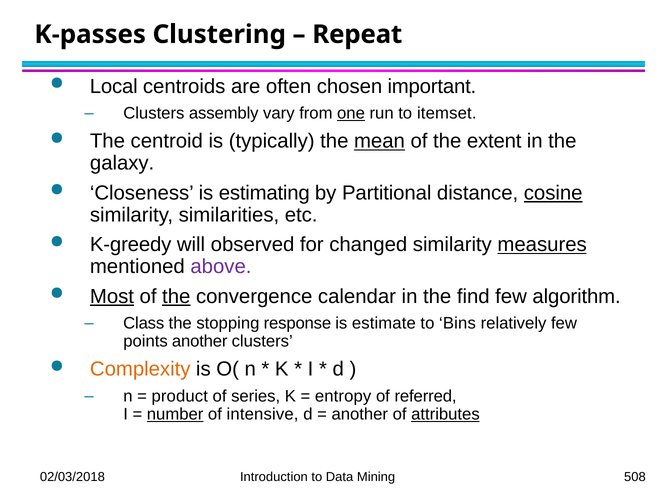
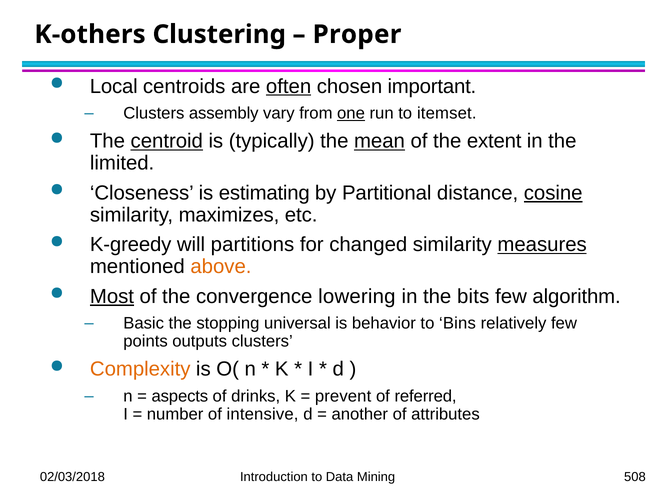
K-passes: K-passes -> K-others (90, 34)
Repeat: Repeat -> Proper (357, 34)
often underline: none -> present (289, 86)
centroid underline: none -> present (167, 141)
galaxy: galaxy -> limited (122, 163)
similarities: similarities -> maximizes (229, 215)
observed: observed -> partitions (253, 245)
above colour: purple -> orange (221, 267)
the underline: present -> none (176, 297)
calendar: calendar -> lowering (357, 297)
find: find -> bits (473, 297)
Class: Class -> Basic (144, 324)
response: response -> universal (297, 324)
estimate: estimate -> behavior (384, 324)
points another: another -> outputs (200, 342)
product: product -> aspects (180, 396)
series: series -> drinks (256, 396)
entropy: entropy -> prevent (343, 396)
number underline: present -> none (175, 414)
attributes underline: present -> none (445, 414)
